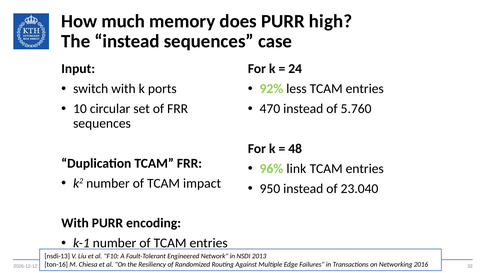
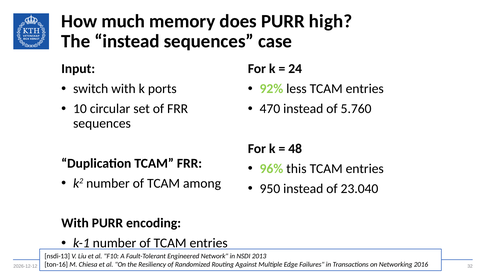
link: link -> this (296, 169)
impact: impact -> among (202, 184)
